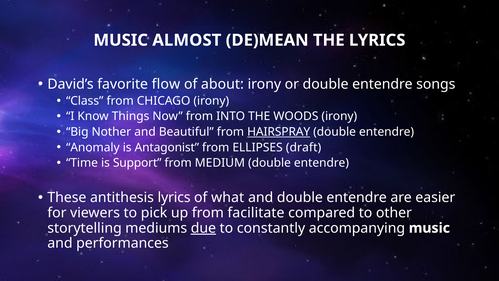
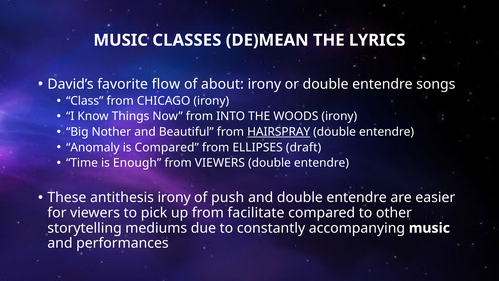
ALMOST: ALMOST -> CLASSES (187, 40)
is Antagonist: Antagonist -> Compared (167, 147)
Support: Support -> Enough (137, 163)
from MEDIUM: MEDIUM -> VIEWERS (220, 163)
antithesis lyrics: lyrics -> irony (174, 197)
what: what -> push (228, 197)
due underline: present -> none (203, 228)
